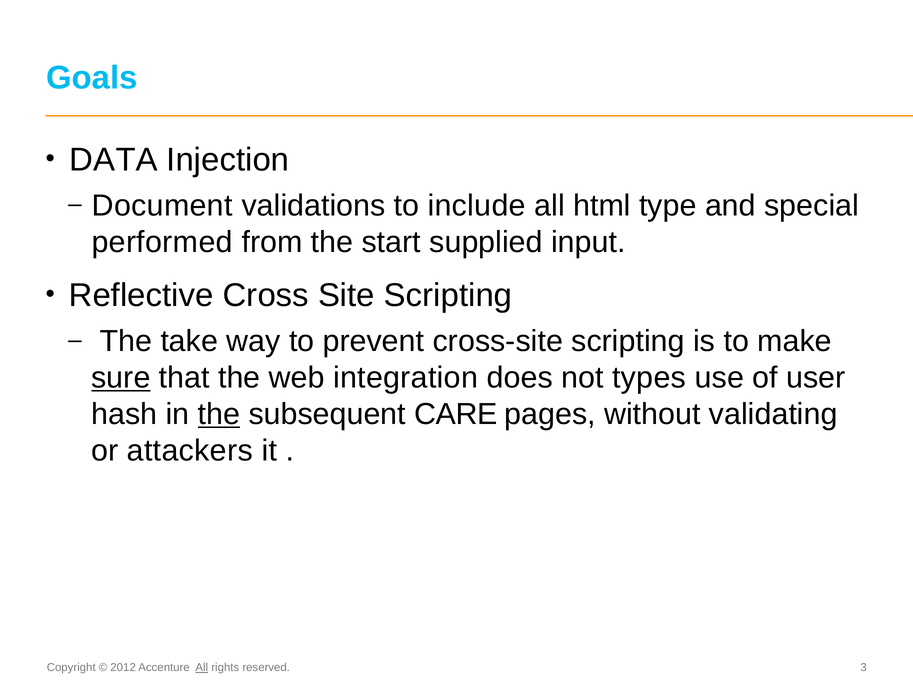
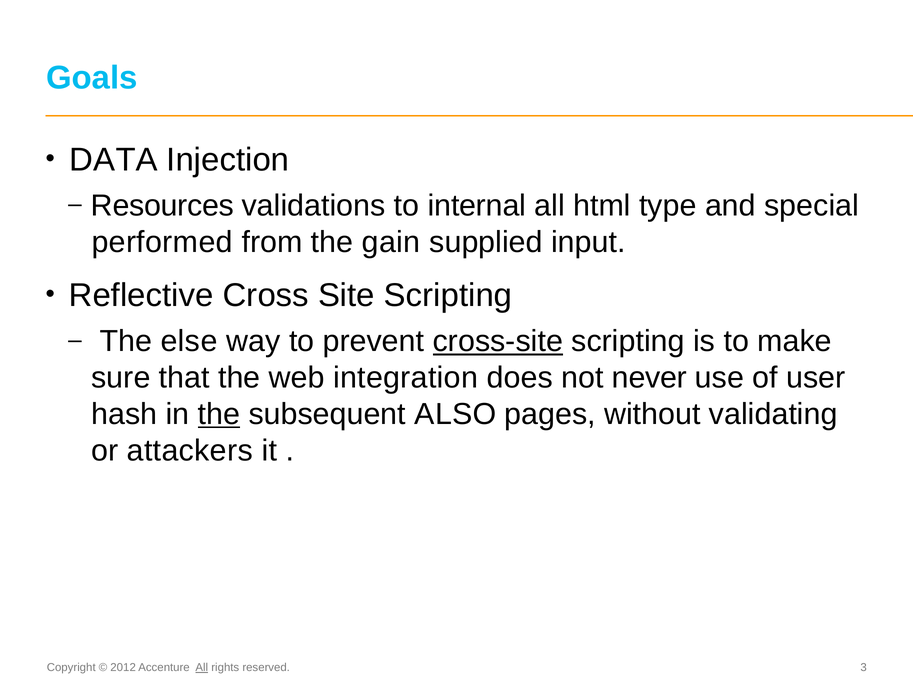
Document: Document -> Resources (162, 206)
include: include -> internal (477, 206)
start: start -> gain (391, 242)
take: take -> else (189, 342)
cross-site underline: none -> present (498, 342)
sure underline: present -> none (121, 378)
types: types -> never (649, 378)
CARE: CARE -> ALSO (456, 415)
